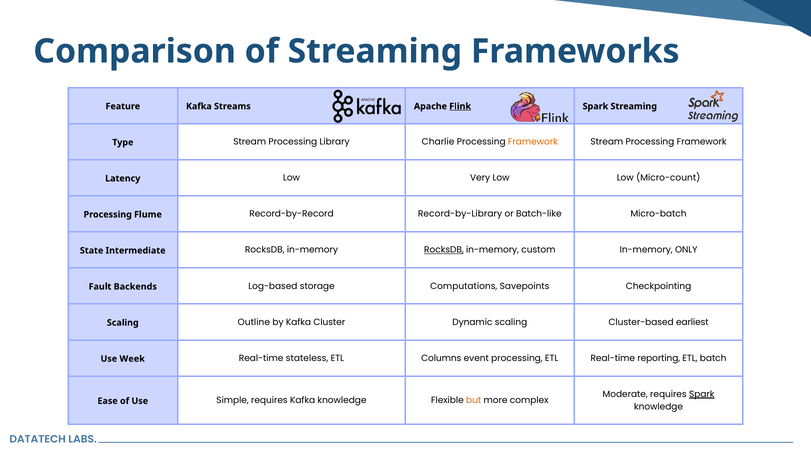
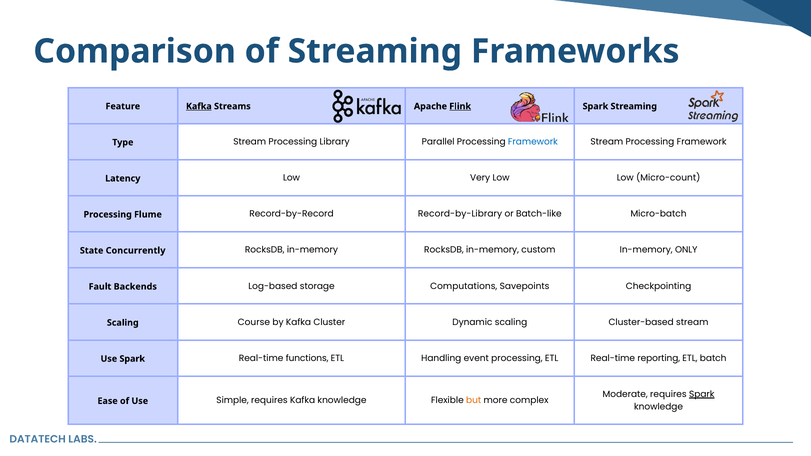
Kafka underline: none -> present (199, 106)
Charlie: Charlie -> Parallel (438, 142)
Framework colour: orange -> blue (533, 142)
Intermediate: Intermediate -> Concurrently (136, 251)
RocksDB underline: present -> none (444, 250)
Outline: Outline -> Course (254, 322)
Cluster-based earliest: earliest -> stream (692, 322)
Use Week: Week -> Spark (132, 359)
stateless: stateless -> functions (307, 358)
Columns: Columns -> Handling (441, 358)
